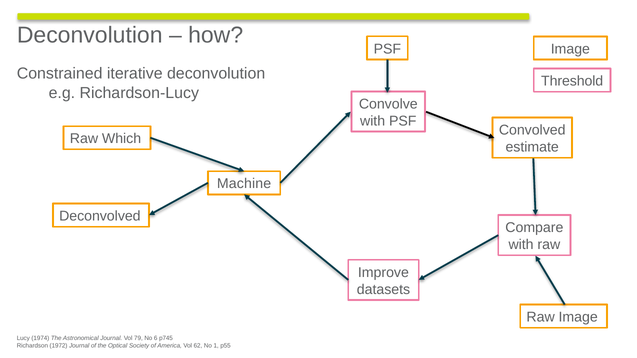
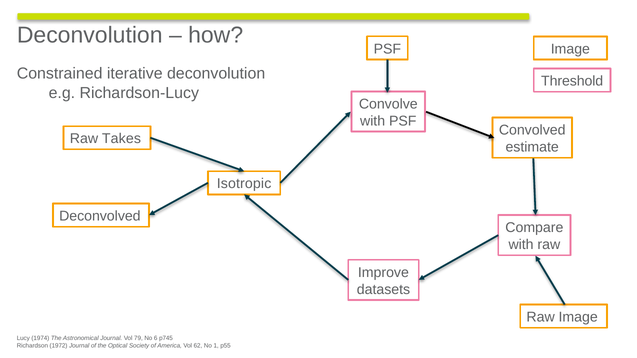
Which: Which -> Takes (121, 139)
Machine: Machine -> Isotropic (244, 184)
